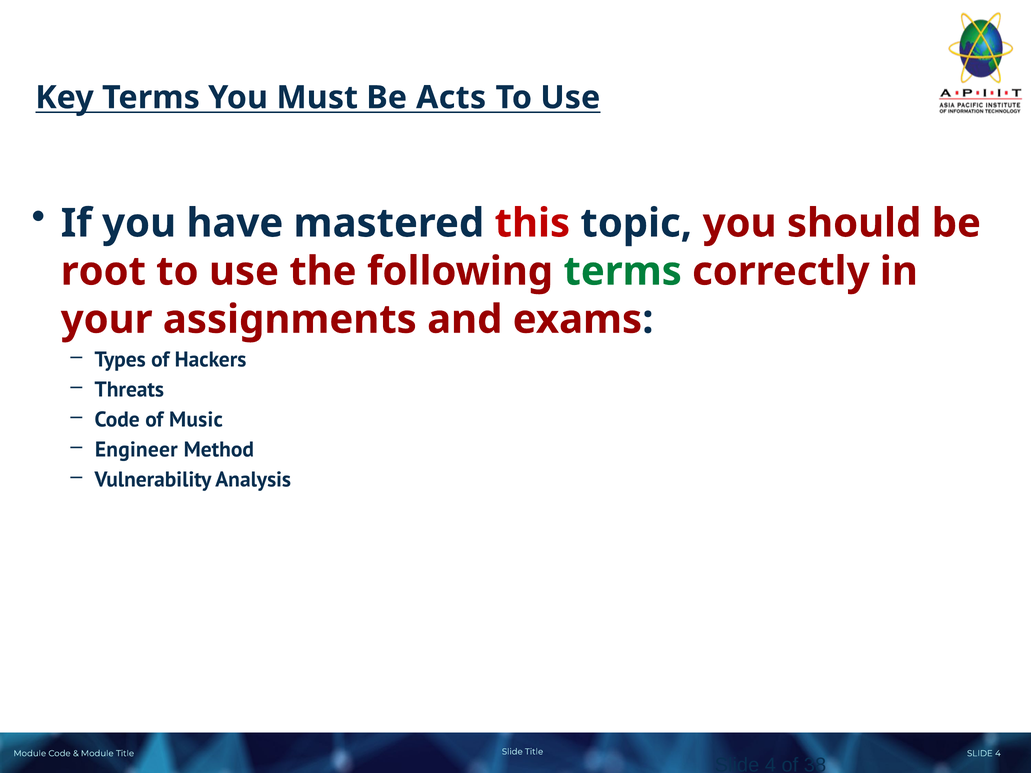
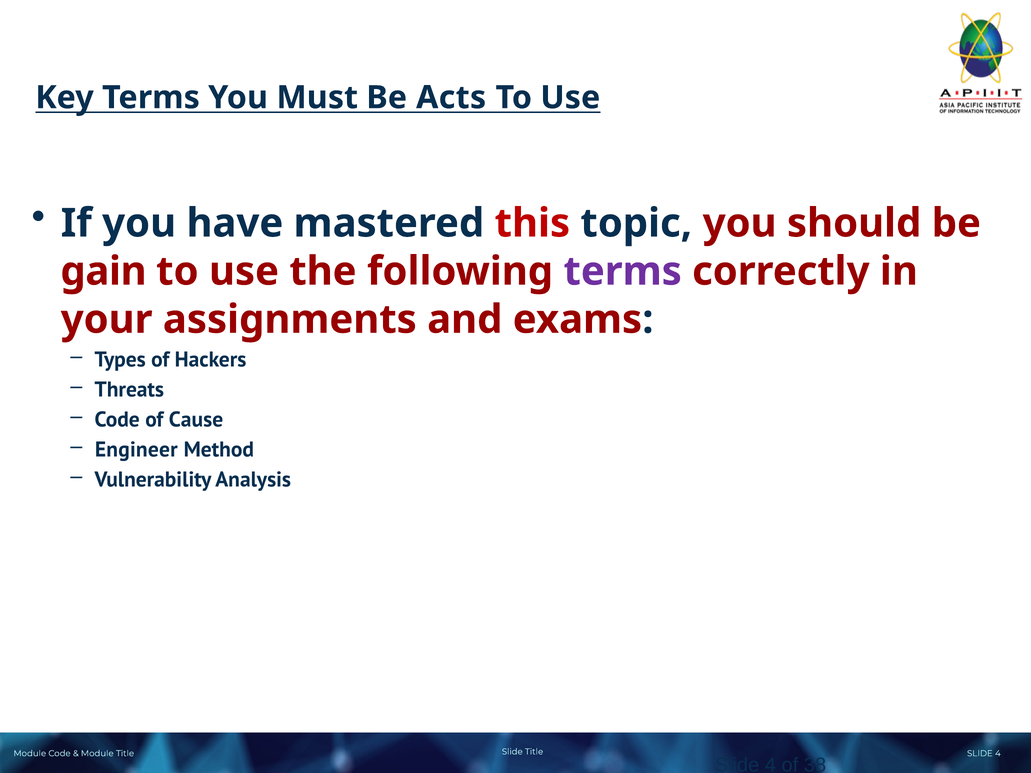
root: root -> gain (104, 272)
terms colour: green -> purple (623, 272)
Music: Music -> Cause (196, 420)
